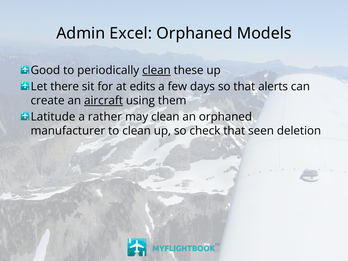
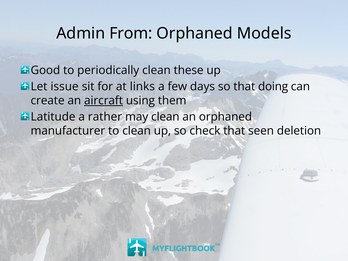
Excel: Excel -> From (131, 33)
clean underline: present -> none (156, 70)
there: there -> issue (65, 87)
edits: edits -> links (142, 87)
alerts: alerts -> doing (273, 87)
